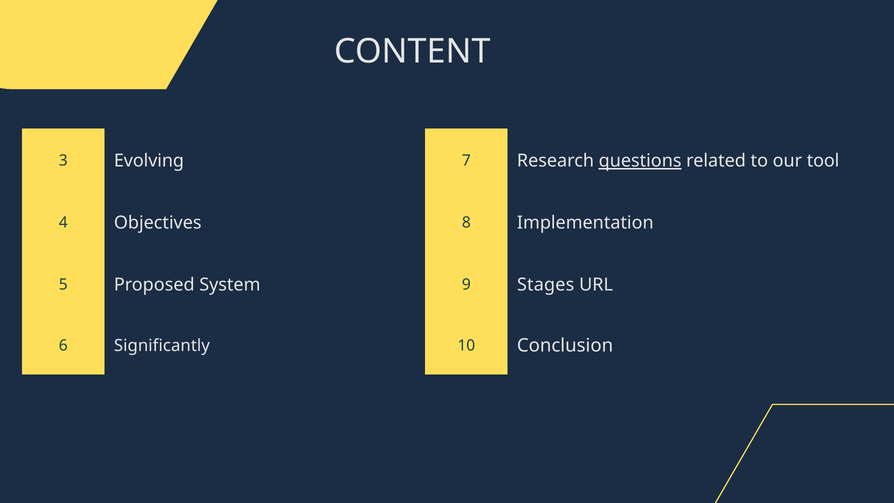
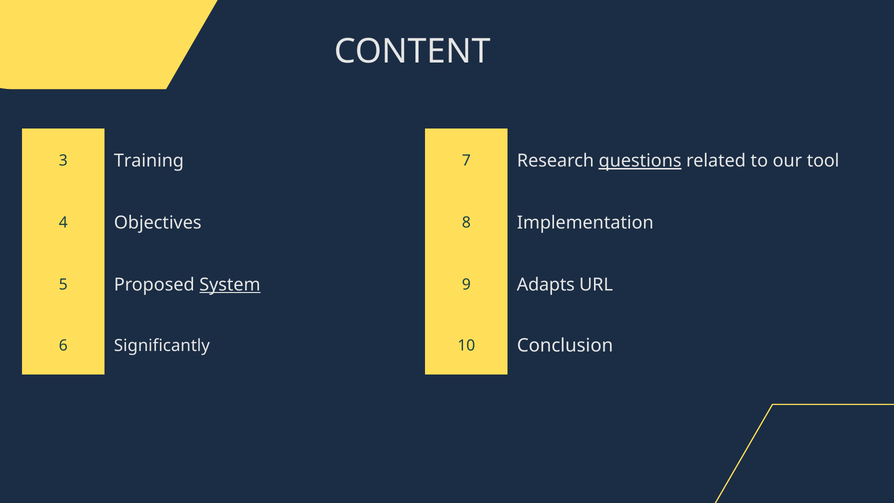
Evolving: Evolving -> Training (149, 161)
System underline: none -> present (230, 285)
Stages: Stages -> Adapts (546, 285)
